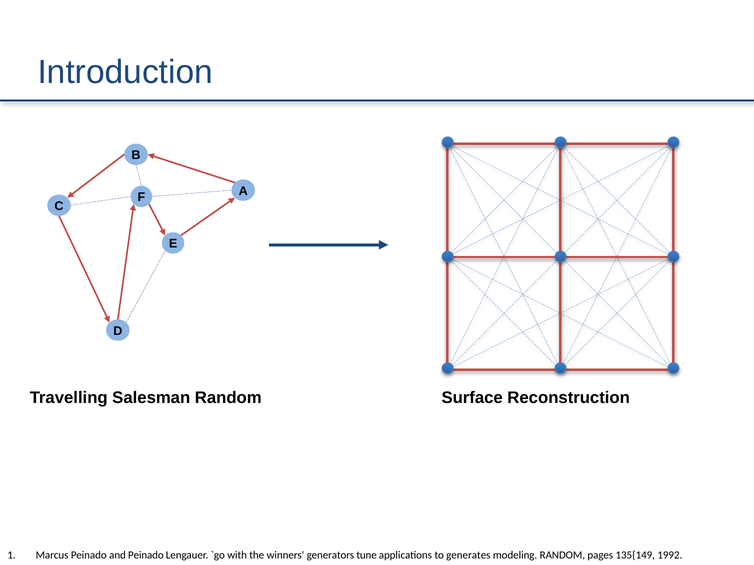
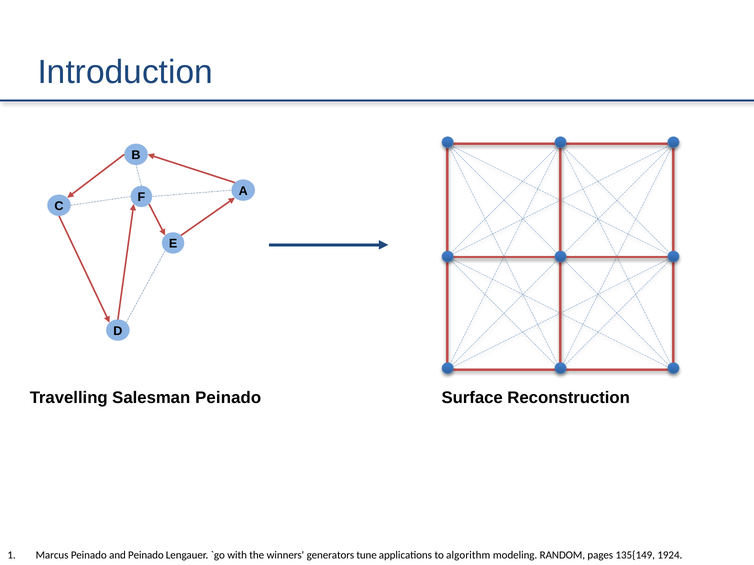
Salesman Random: Random -> Peinado (228, 398)
generates: generates -> algorithm (468, 556)
1992: 1992 -> 1924 (670, 556)
